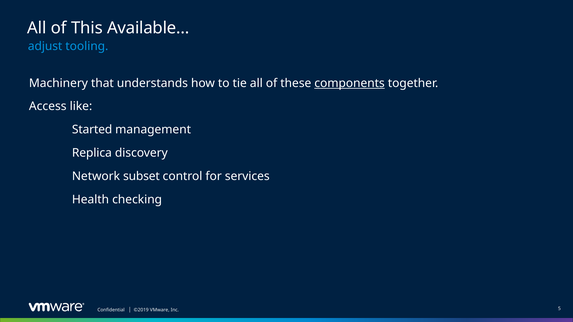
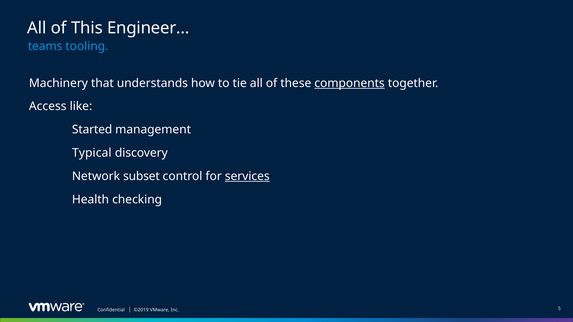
Available…: Available… -> Engineer… (148, 28)
adjust: adjust -> teams (45, 46)
Replica: Replica -> Typical (92, 153)
services underline: none -> present (247, 176)
